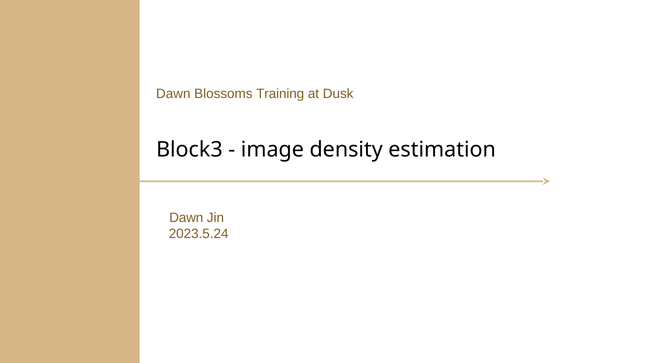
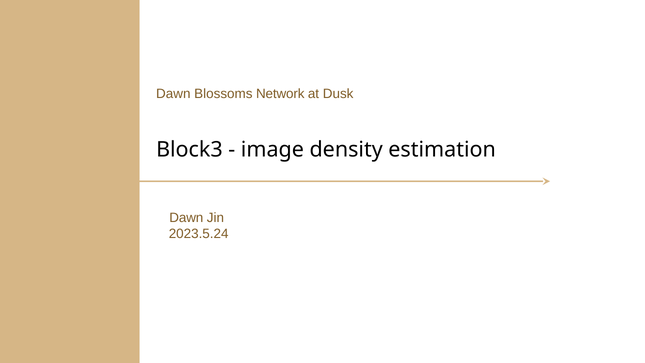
Training: Training -> Network (280, 94)
